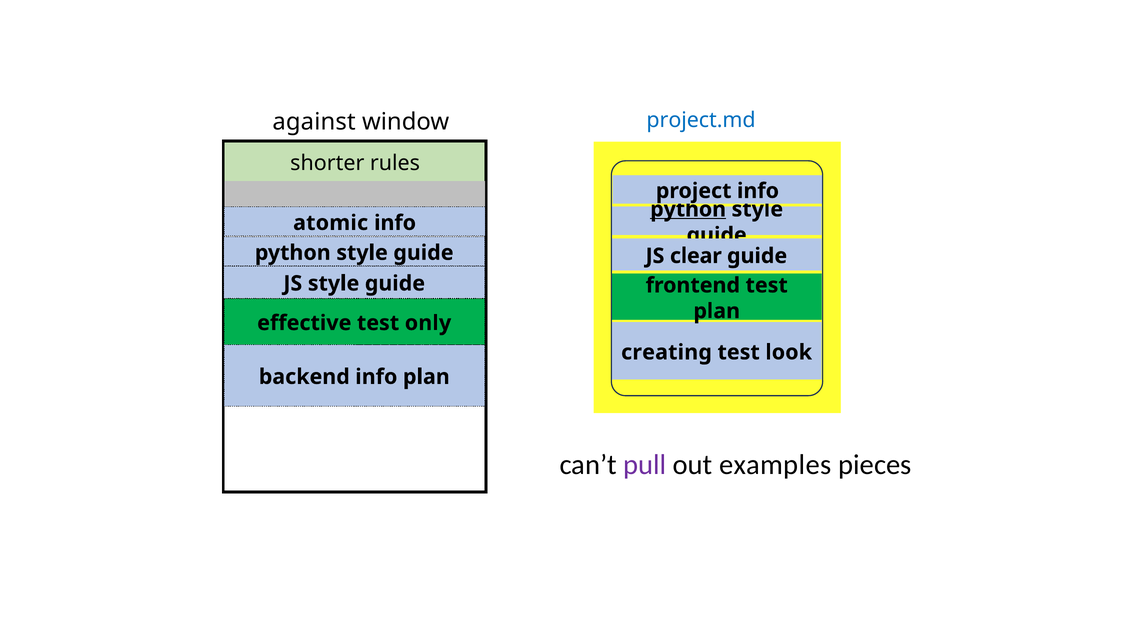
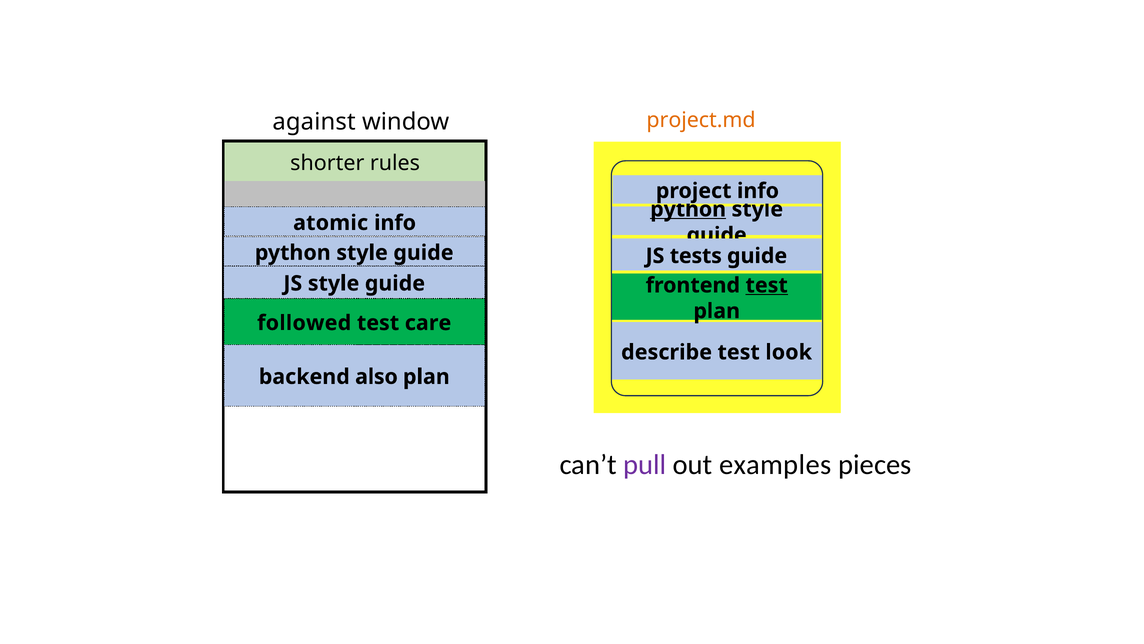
project.md colour: blue -> orange (701, 120)
clear: clear -> tests (696, 256)
test underline: none -> present (767, 285)
effective: effective -> followed (304, 323)
only: only -> care (428, 323)
creating: creating -> describe (667, 352)
backend info: info -> also (376, 377)
